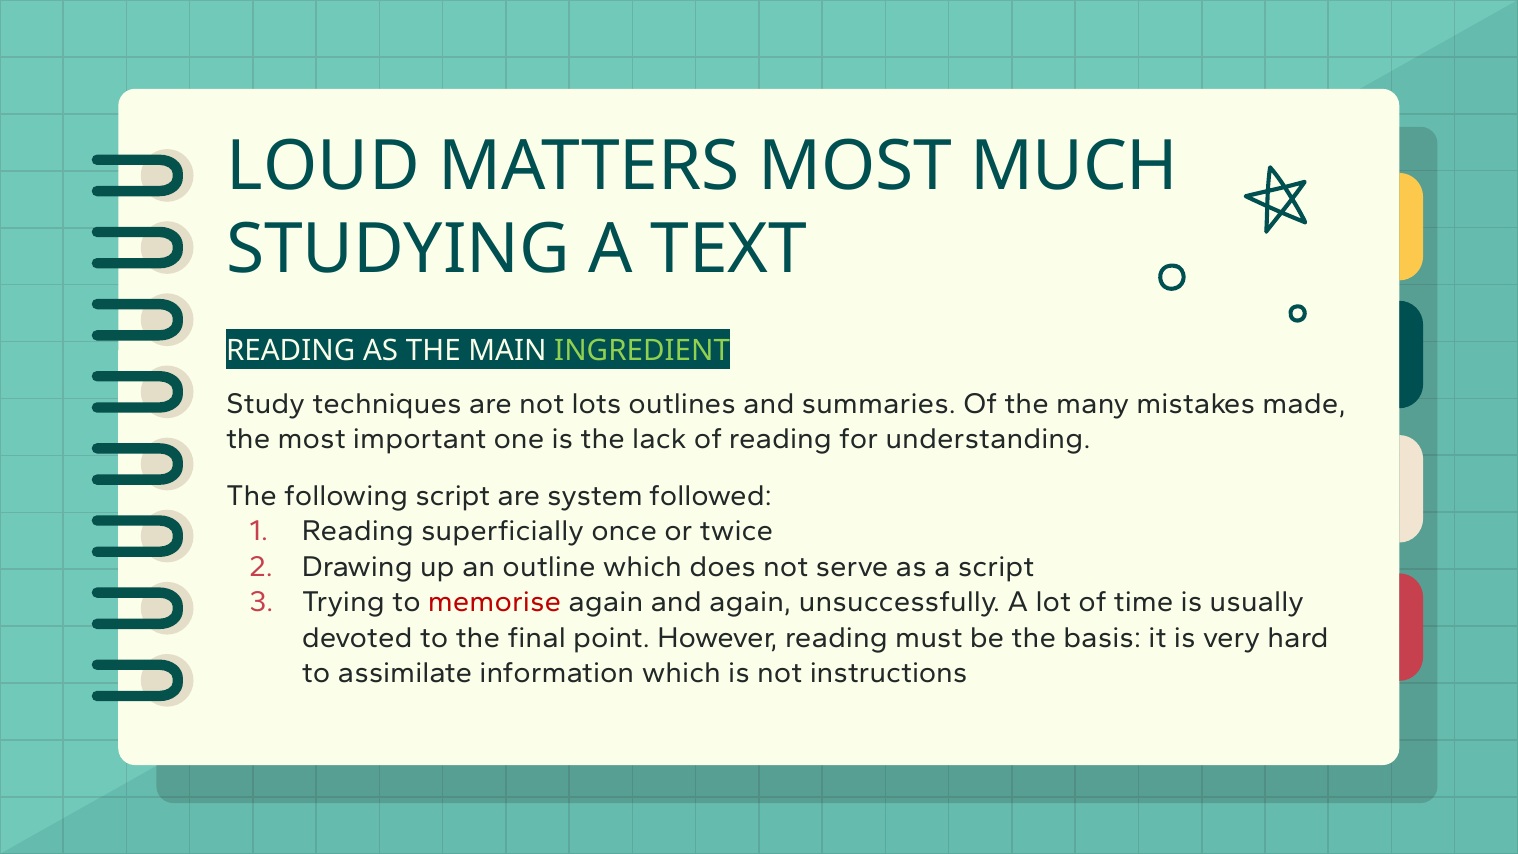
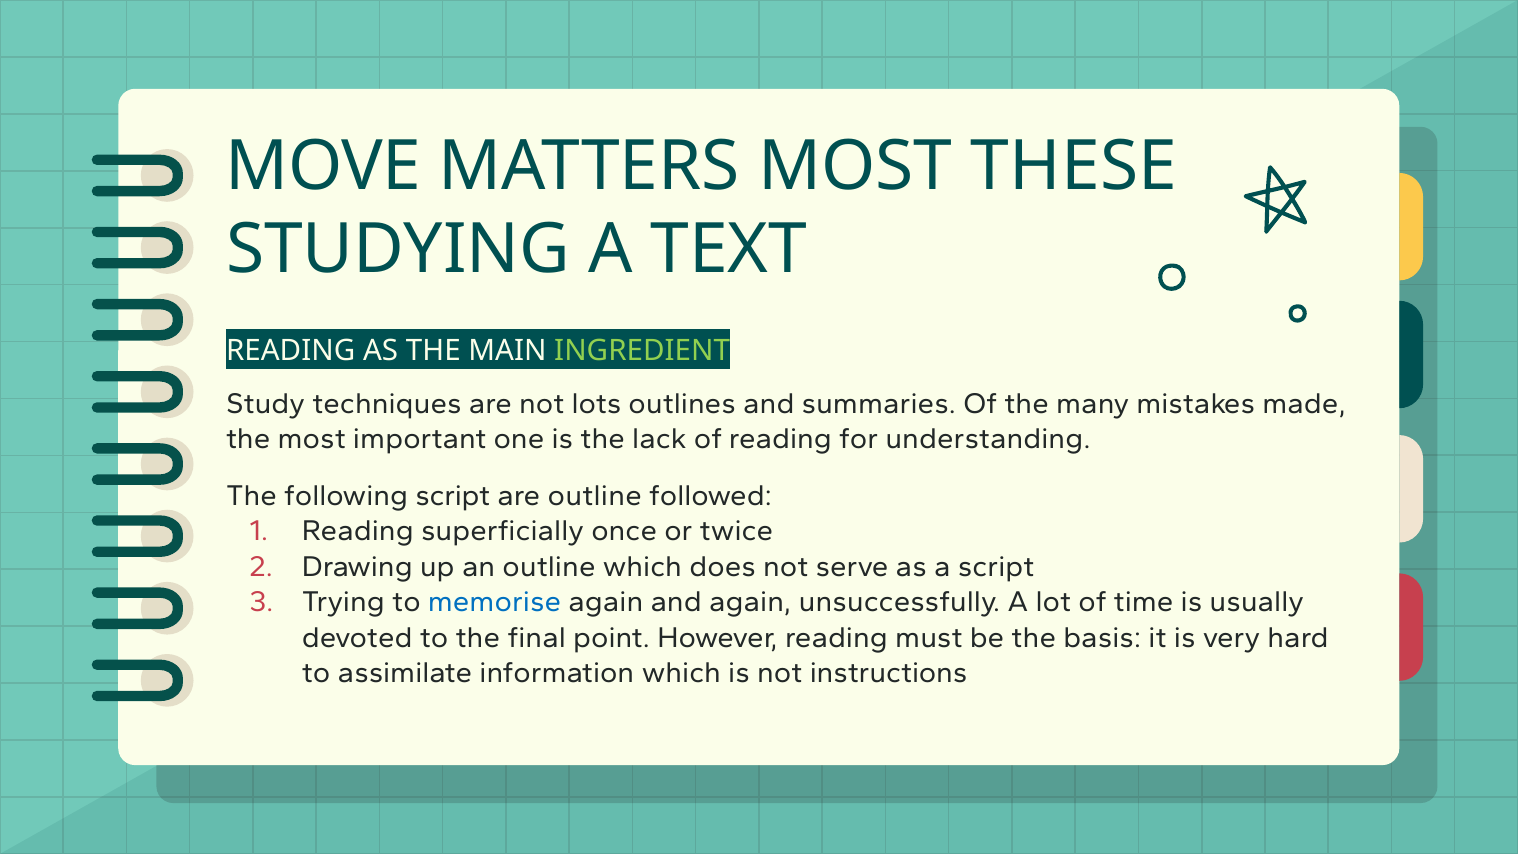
LOUD: LOUD -> MOVE (324, 166)
MUCH: MUCH -> THESE (1074, 166)
are system: system -> outline (595, 496)
memorise colour: red -> blue (494, 602)
